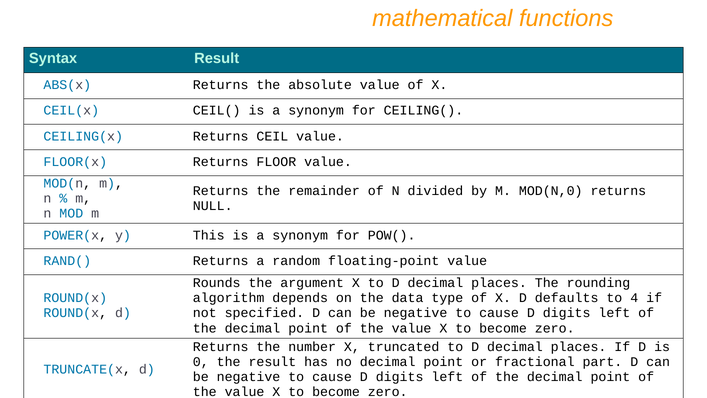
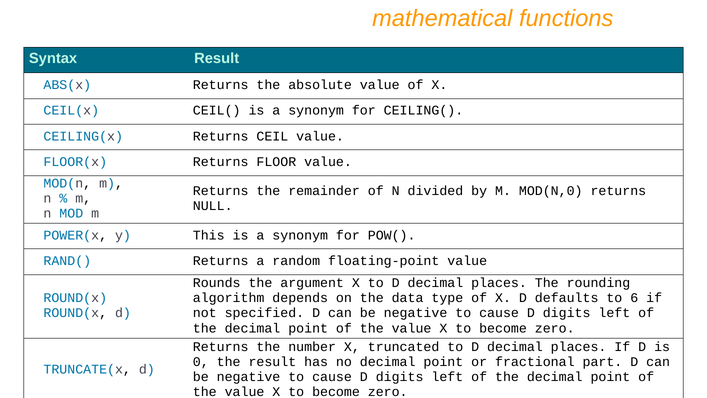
4: 4 -> 6 (634, 298)
